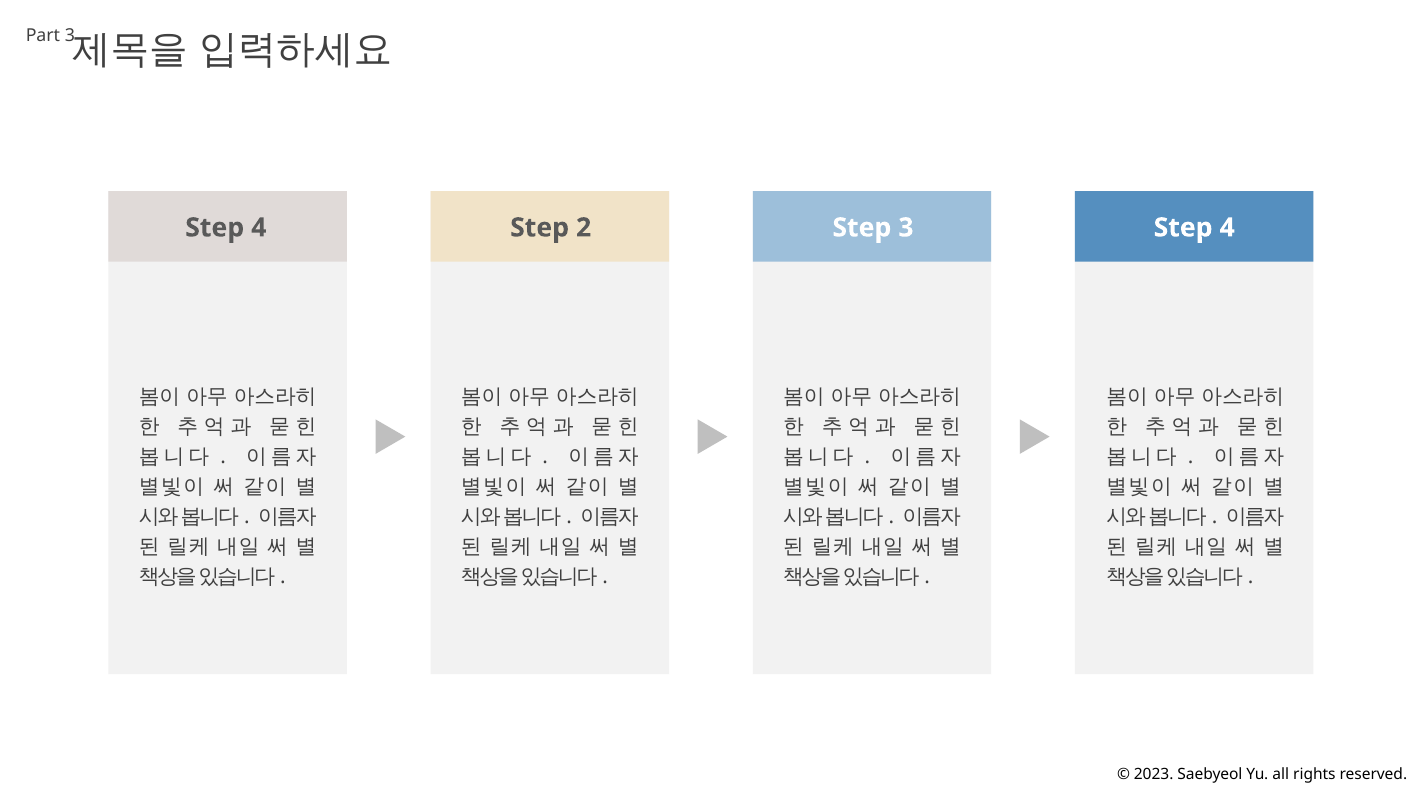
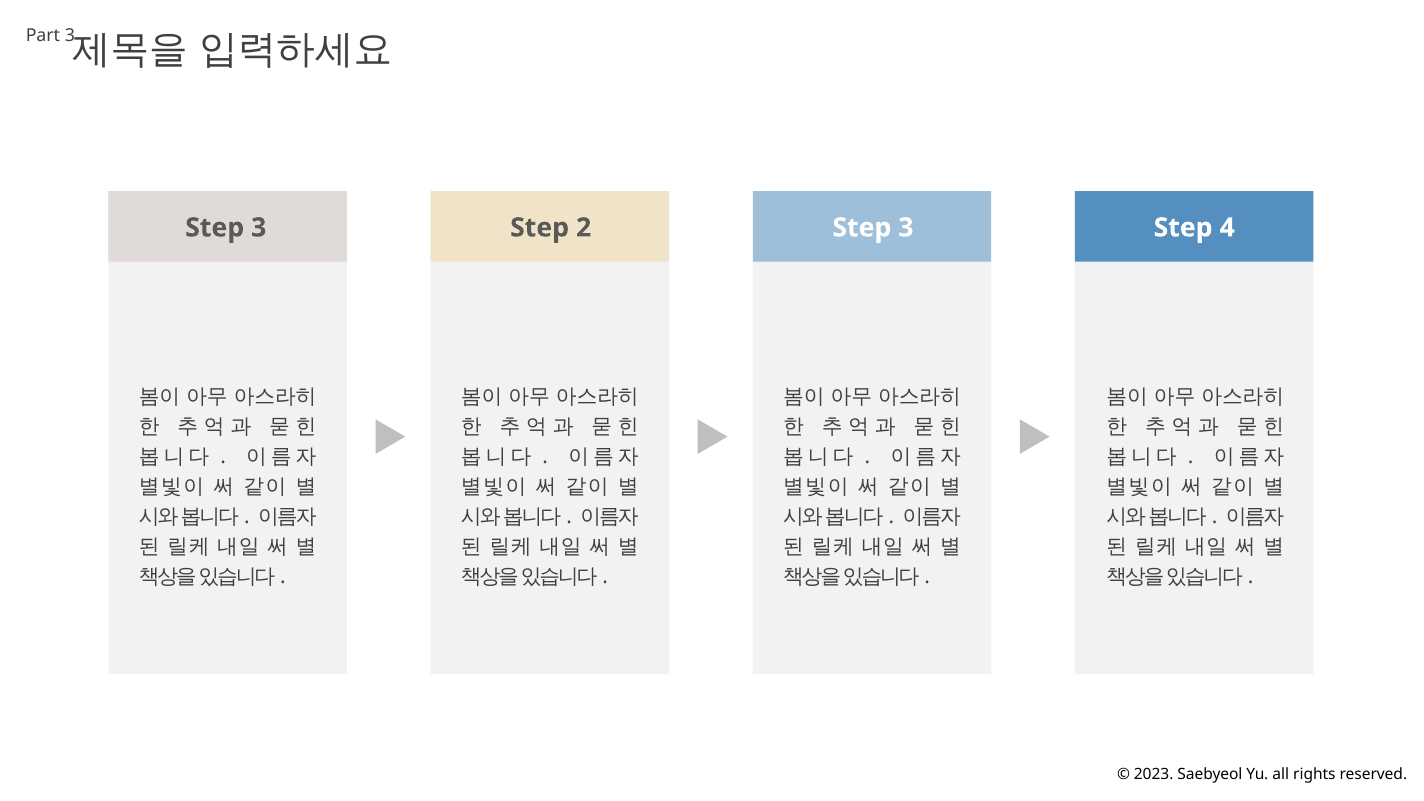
4: 4 -> 3 (259, 228)
